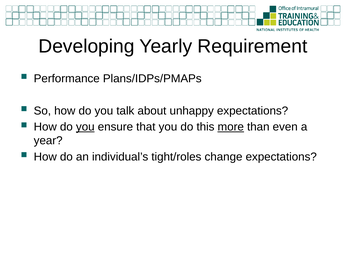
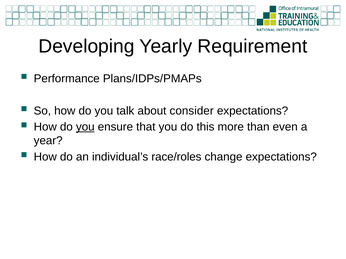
unhappy: unhappy -> consider (192, 111)
more underline: present -> none (231, 127)
tight/roles: tight/roles -> race/roles (176, 157)
